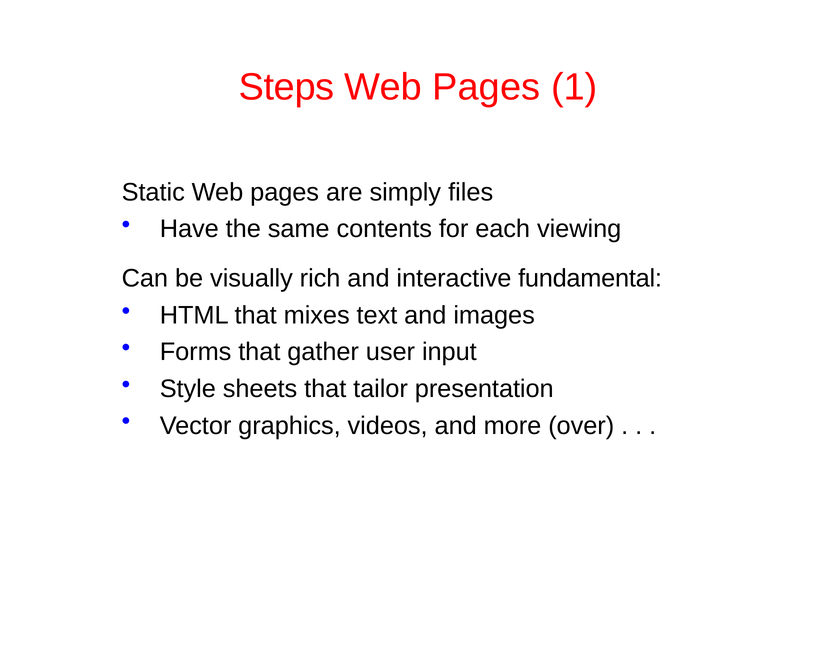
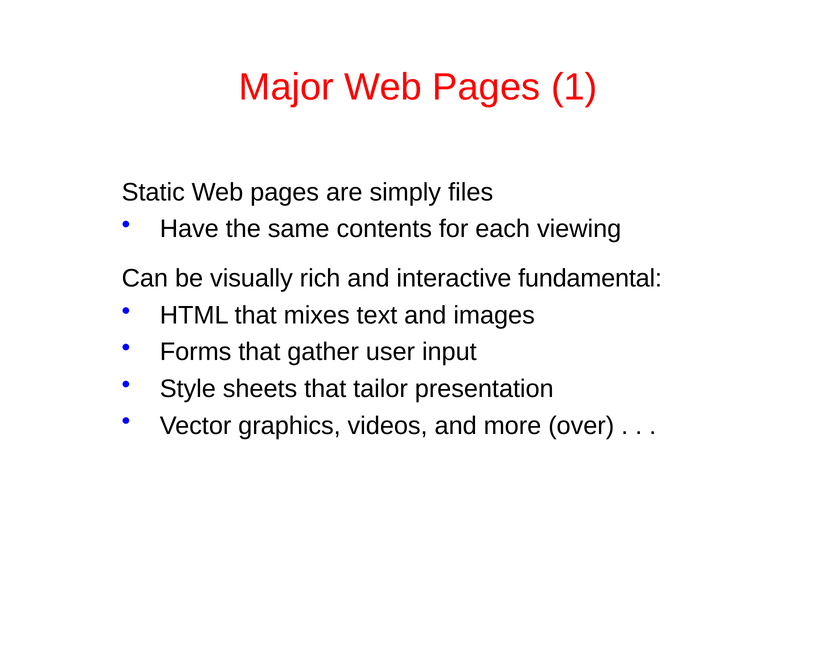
Steps: Steps -> Major (286, 87)
